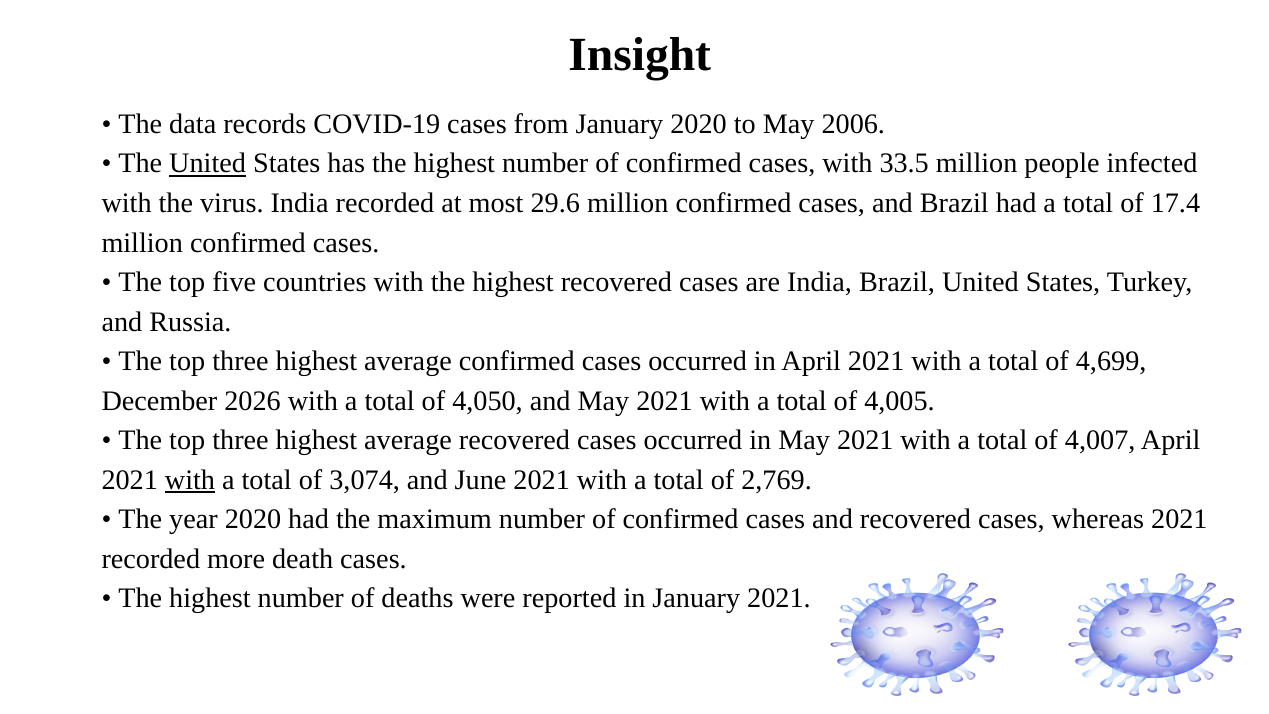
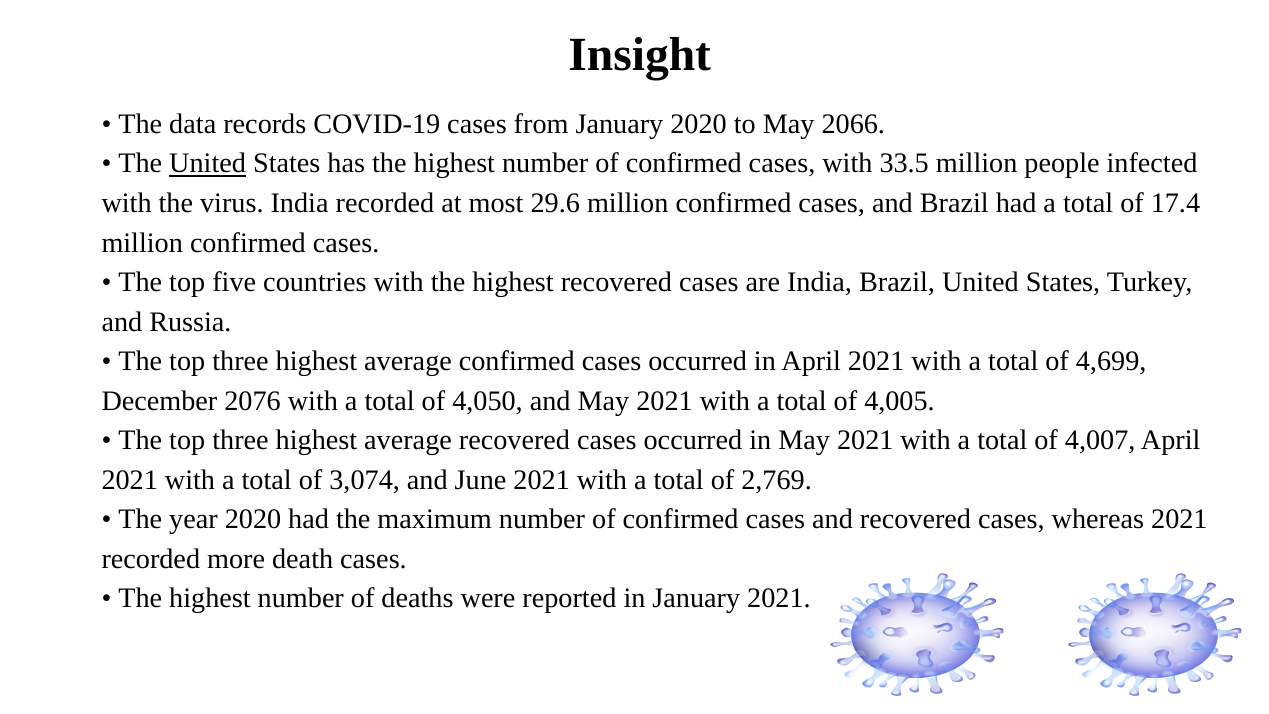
2006: 2006 -> 2066 (853, 124)
2026: 2026 -> 2076 (253, 401)
with underline: present -> none (190, 480)
